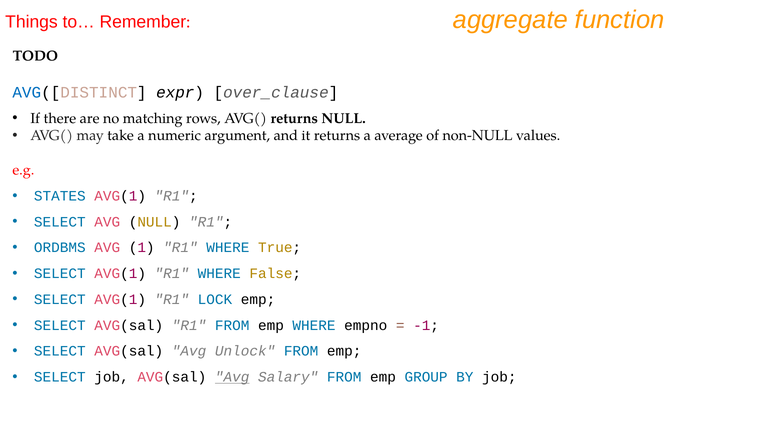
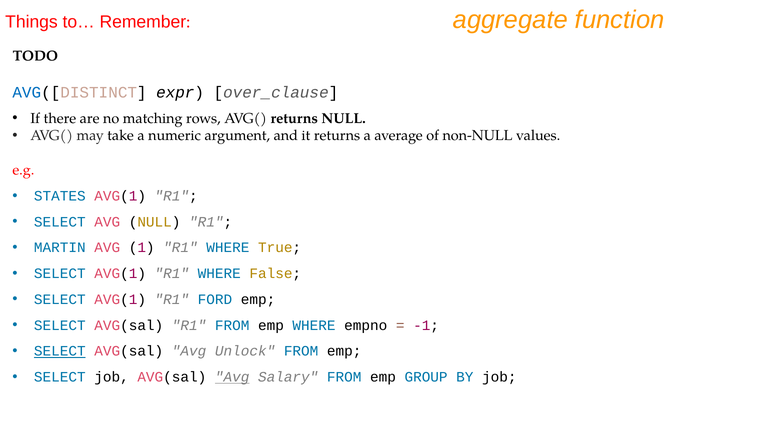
ORDBMS: ORDBMS -> MARTIN (60, 248)
LOCK: LOCK -> FORD (215, 299)
SELECT underline: none -> present (60, 351)
